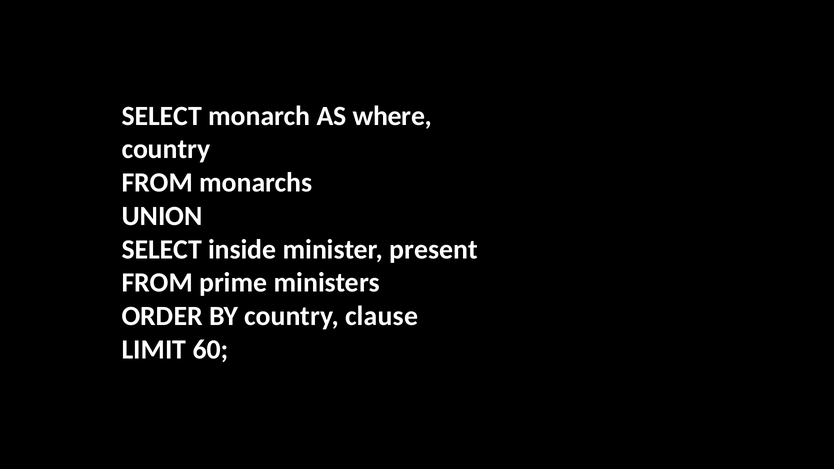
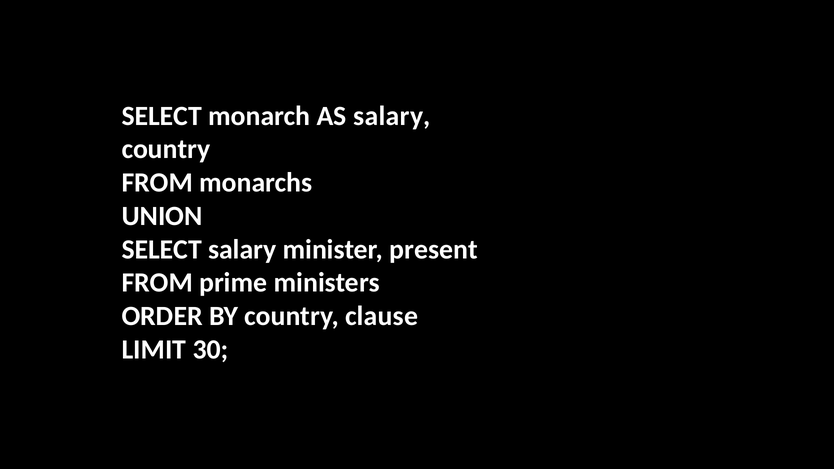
AS where: where -> salary (392, 116)
SELECT inside: inside -> salary (242, 249)
60: 60 -> 30 (210, 350)
